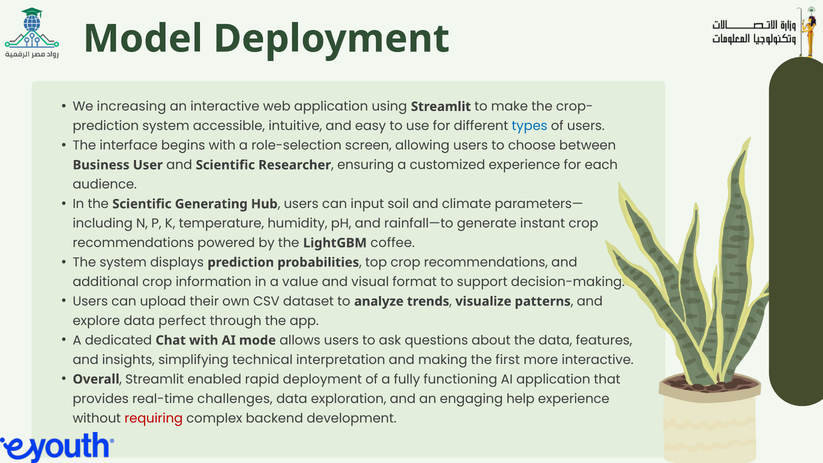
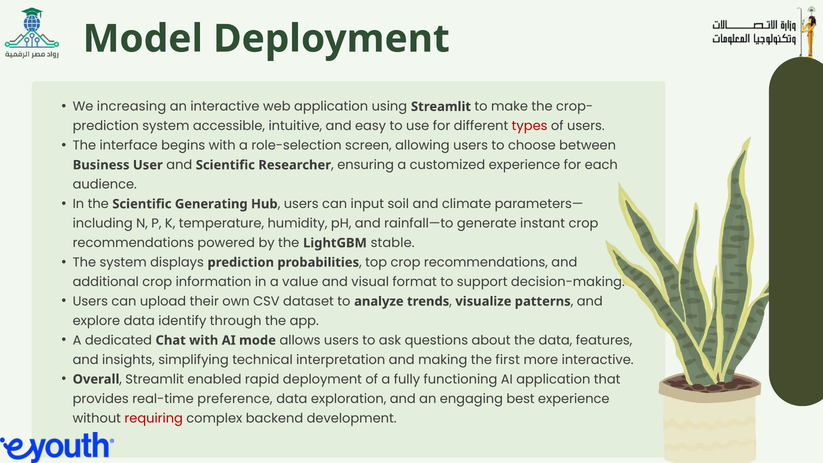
types colour: blue -> red (530, 126)
coffee: coffee -> stable (393, 243)
perfect: perfect -> identify (182, 321)
challenges: challenges -> preference (235, 399)
help: help -> best (521, 399)
